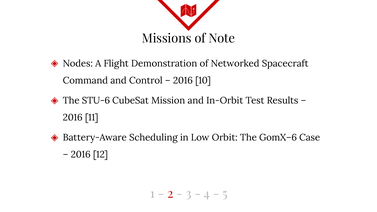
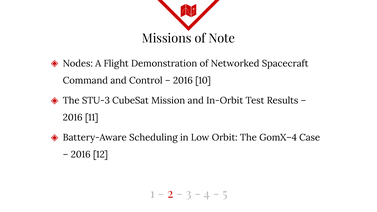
STU-6: STU-6 -> STU-3 (96, 101)
GomX–6: GomX–6 -> GomX–4 (278, 138)
